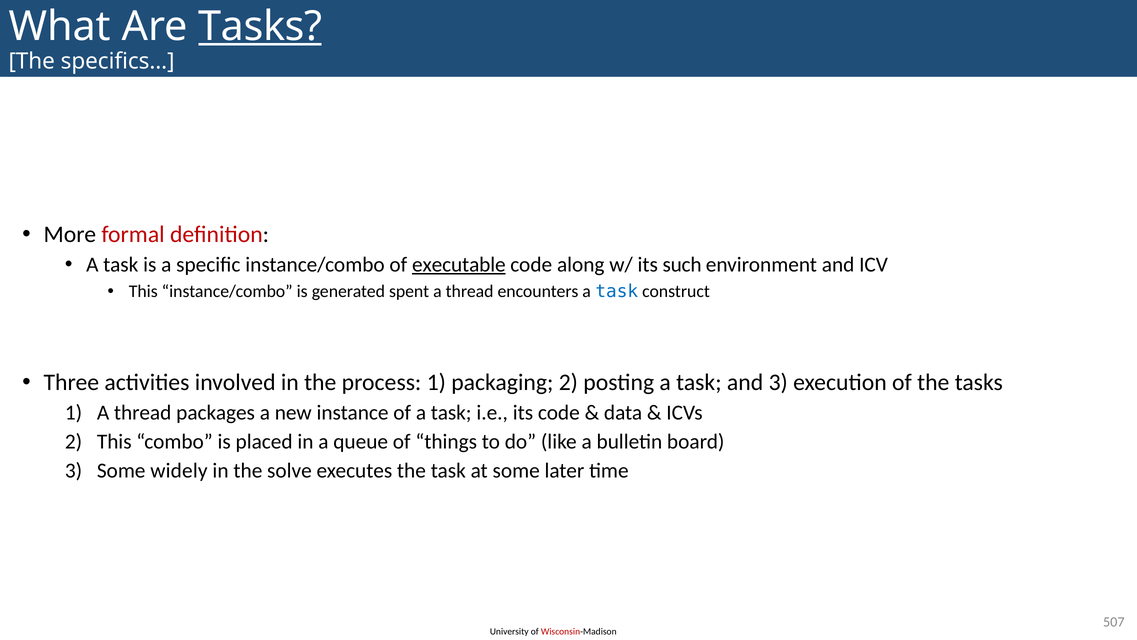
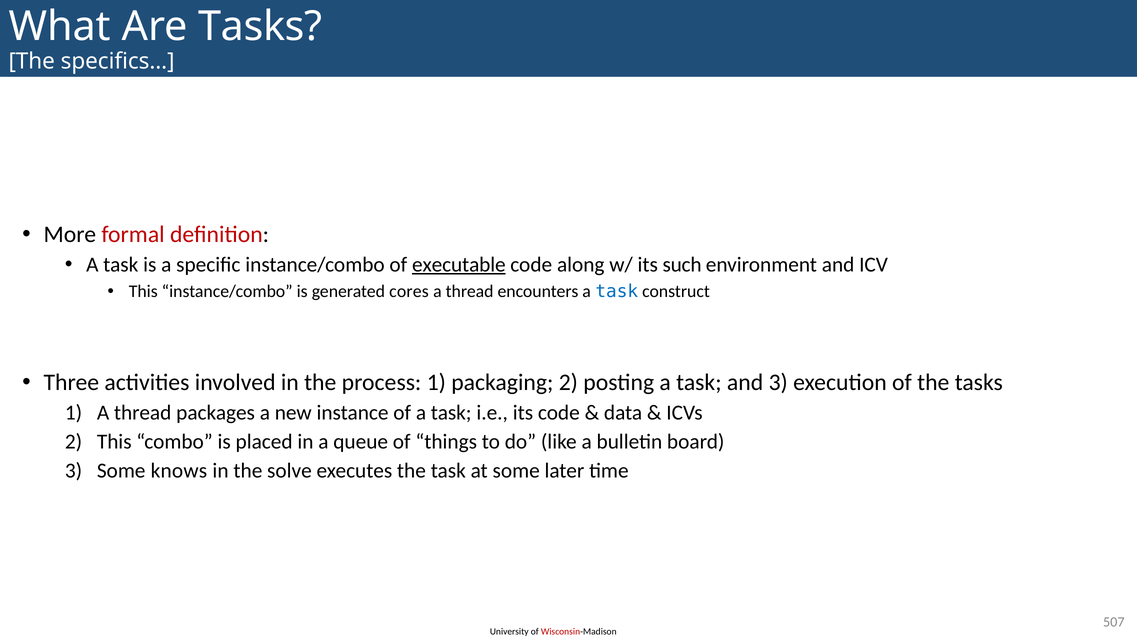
Tasks underline: present -> none (260, 26)
spent: spent -> cores (409, 291)
widely: widely -> knows (179, 470)
